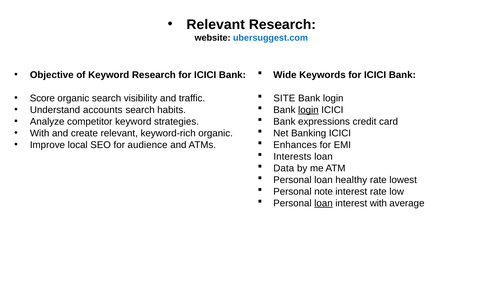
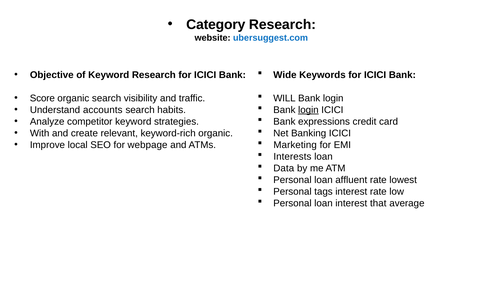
Relevant: Relevant -> Category (216, 24)
SITE: SITE -> WILL (284, 98)
Enhances: Enhances -> Marketing (295, 145)
audience: audience -> webpage (148, 145)
healthy: healthy -> affluent (351, 180)
note: note -> tags (324, 191)
loan underline: present -> none (324, 203)
interest with: with -> that (378, 203)
